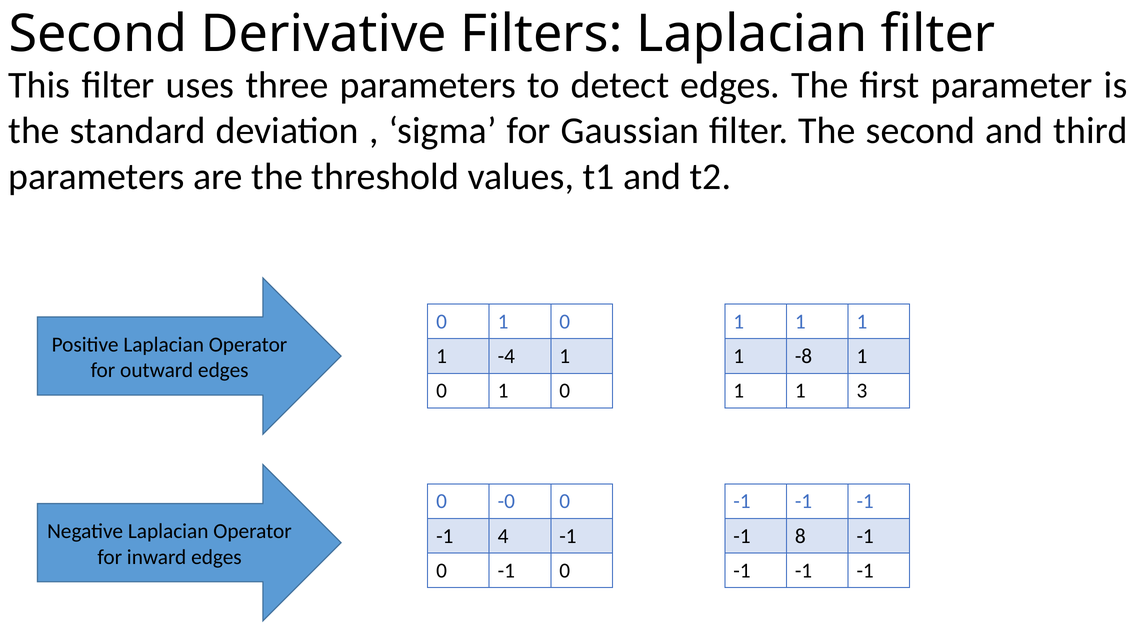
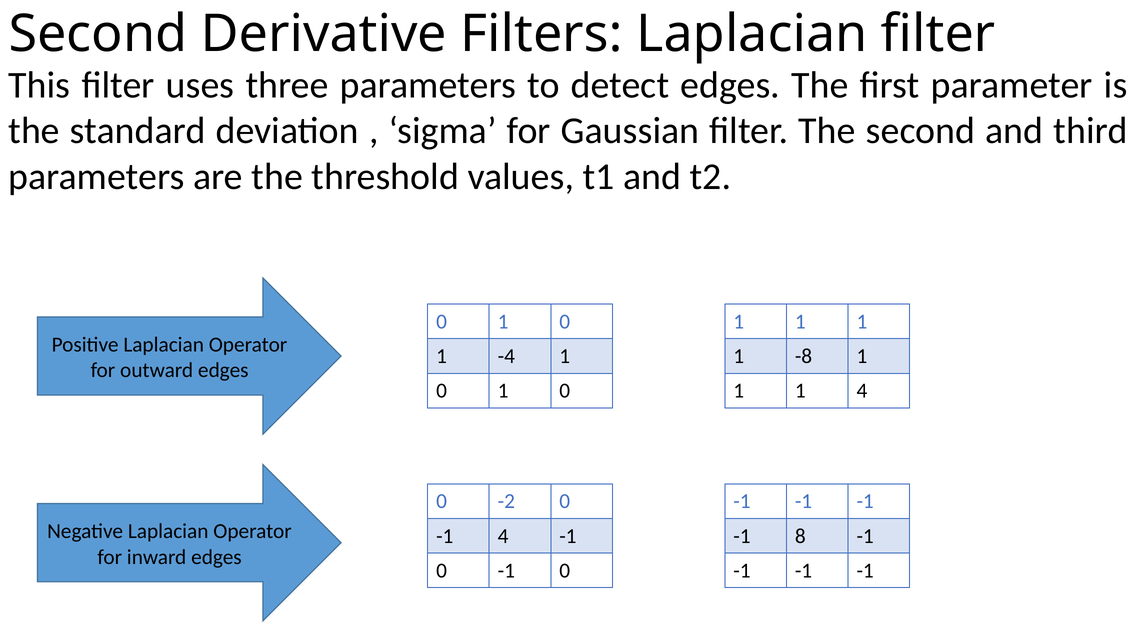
1 3: 3 -> 4 (862, 391)
-0: -0 -> -2 (506, 501)
